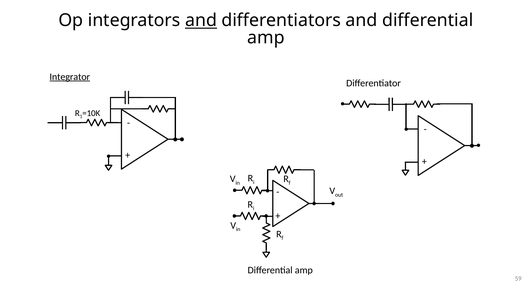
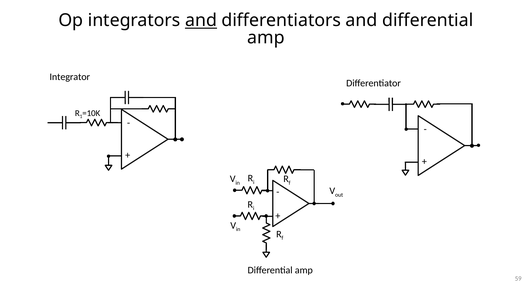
Integrator underline: present -> none (70, 77)
